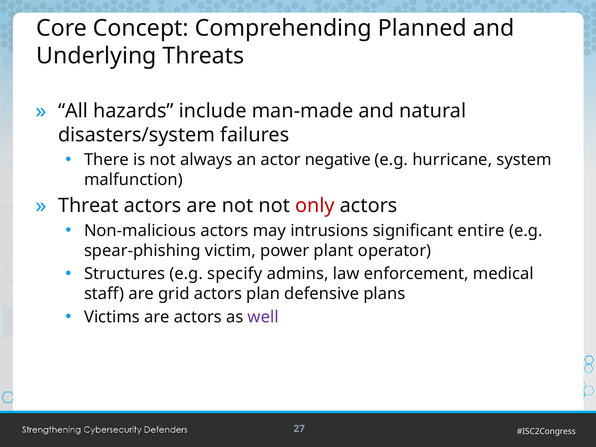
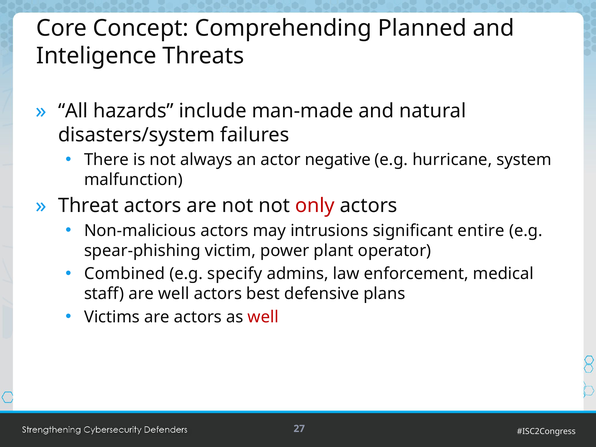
Underlying: Underlying -> Inteligence (96, 56)
Structures: Structures -> Combined (125, 274)
are grid: grid -> well (174, 294)
plan: plan -> best (263, 294)
well colour: purple -> red (263, 317)
